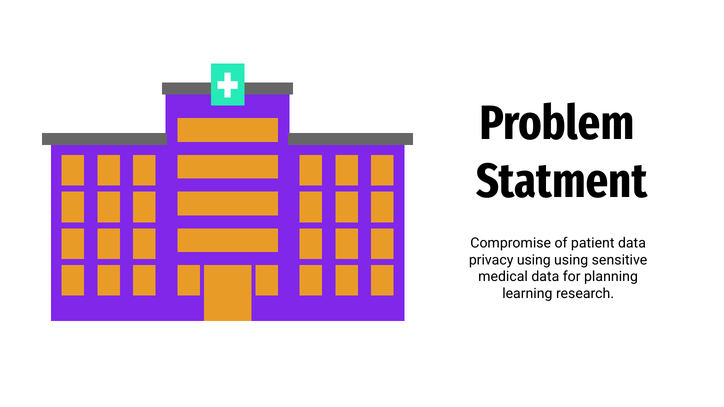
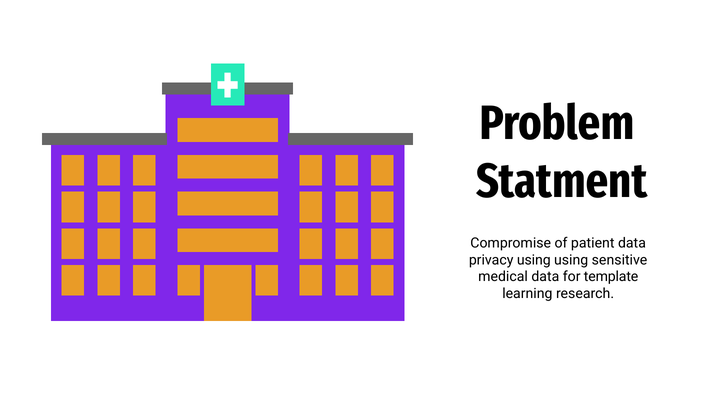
planning: planning -> template (611, 277)
